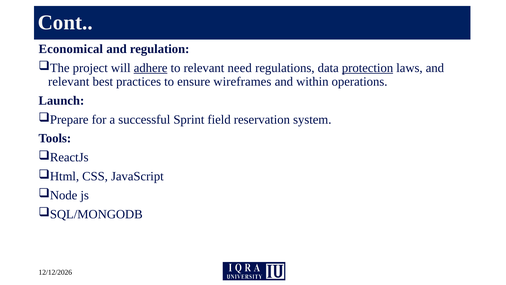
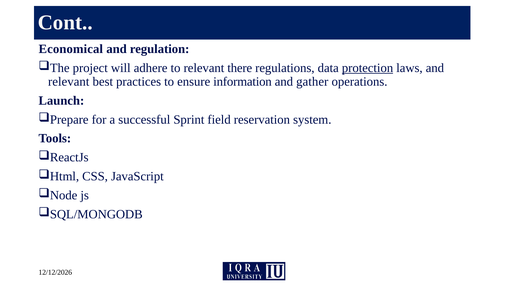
adhere underline: present -> none (151, 68)
need: need -> there (240, 68)
wireframes: wireframes -> information (243, 81)
within: within -> gather (312, 81)
